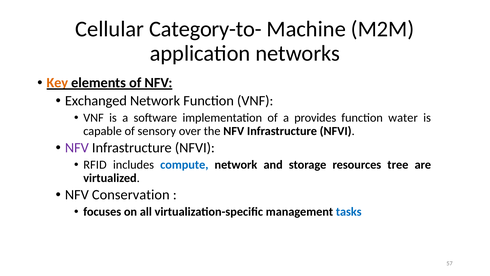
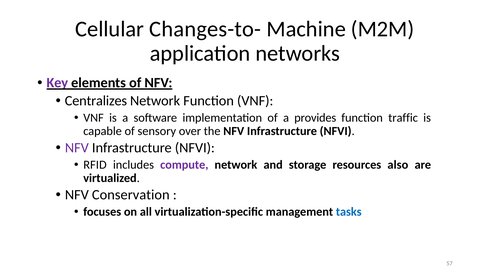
Category-to-: Category-to- -> Changes-to- (205, 29)
Key colour: orange -> purple (57, 83)
Exchanged: Exchanged -> Centralizes (96, 101)
water: water -> traffic (403, 118)
compute colour: blue -> purple (184, 165)
tree: tree -> also (398, 165)
